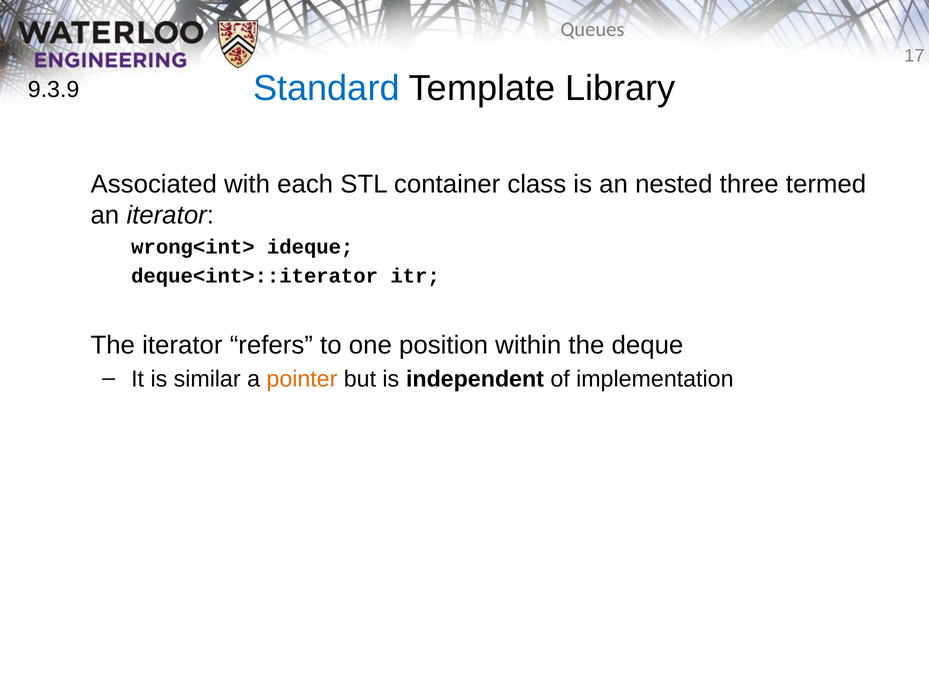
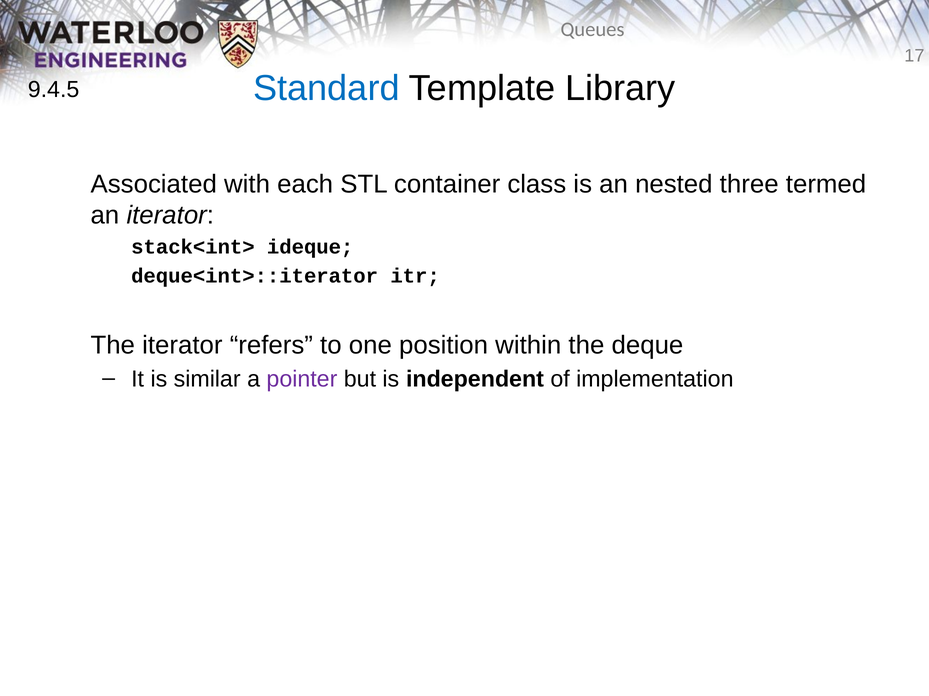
9.3.9: 9.3.9 -> 9.4.5 (54, 90)
wrong<int>: wrong<int> -> stack<int> (193, 247)
pointer colour: orange -> purple (302, 379)
